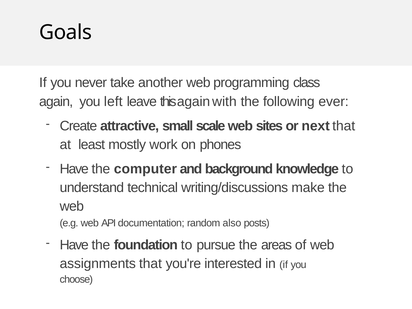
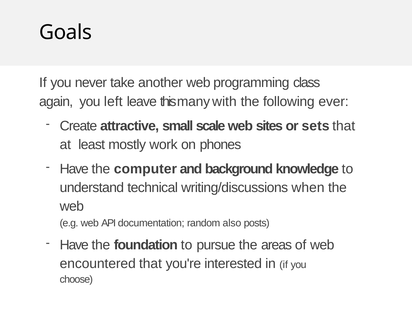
this again: again -> many (194, 101)
next: next -> sets (316, 126)
make: make -> when (308, 188)
assignments: assignments -> encountered (98, 264)
